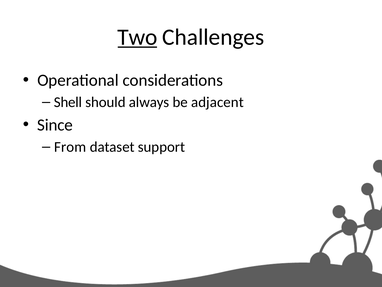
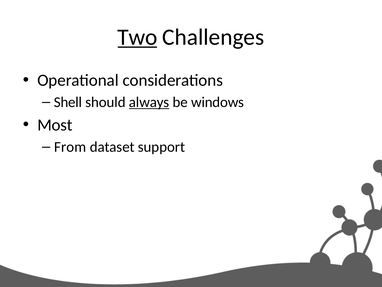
always underline: none -> present (149, 102)
adjacent: adjacent -> windows (218, 102)
Since: Since -> Most (55, 125)
